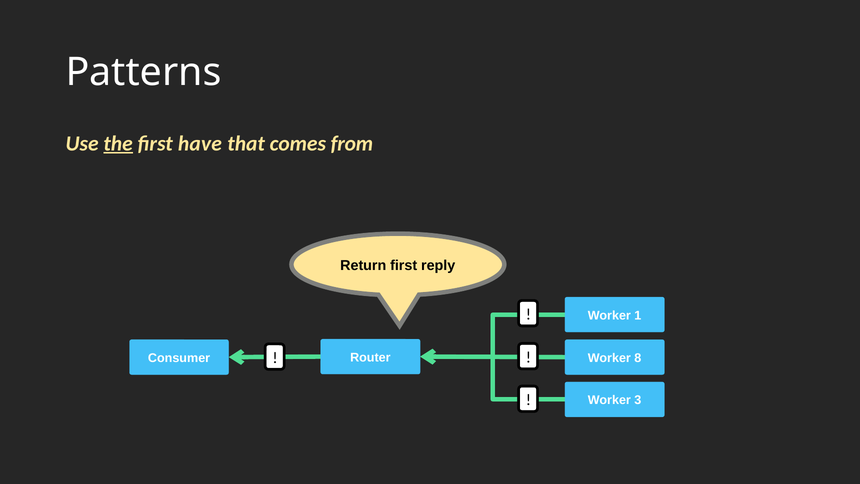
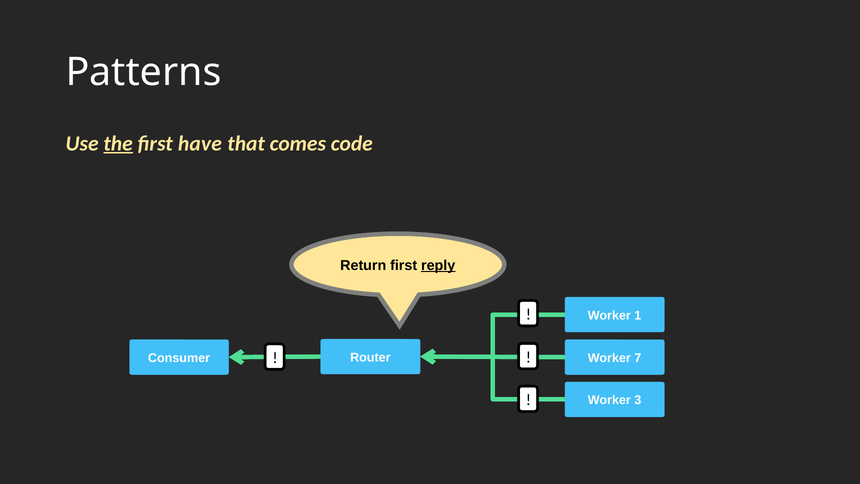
from: from -> code (352, 143)
reply underline: none -> present (438, 265)
8: 8 -> 7 (638, 358)
